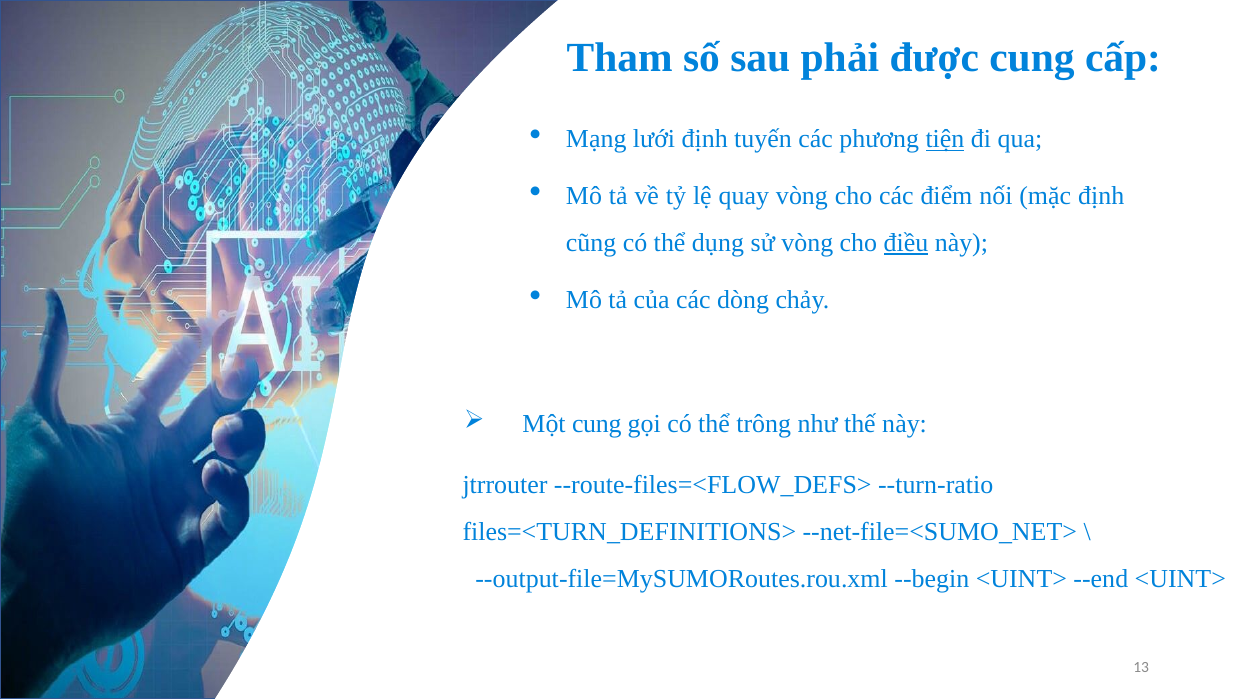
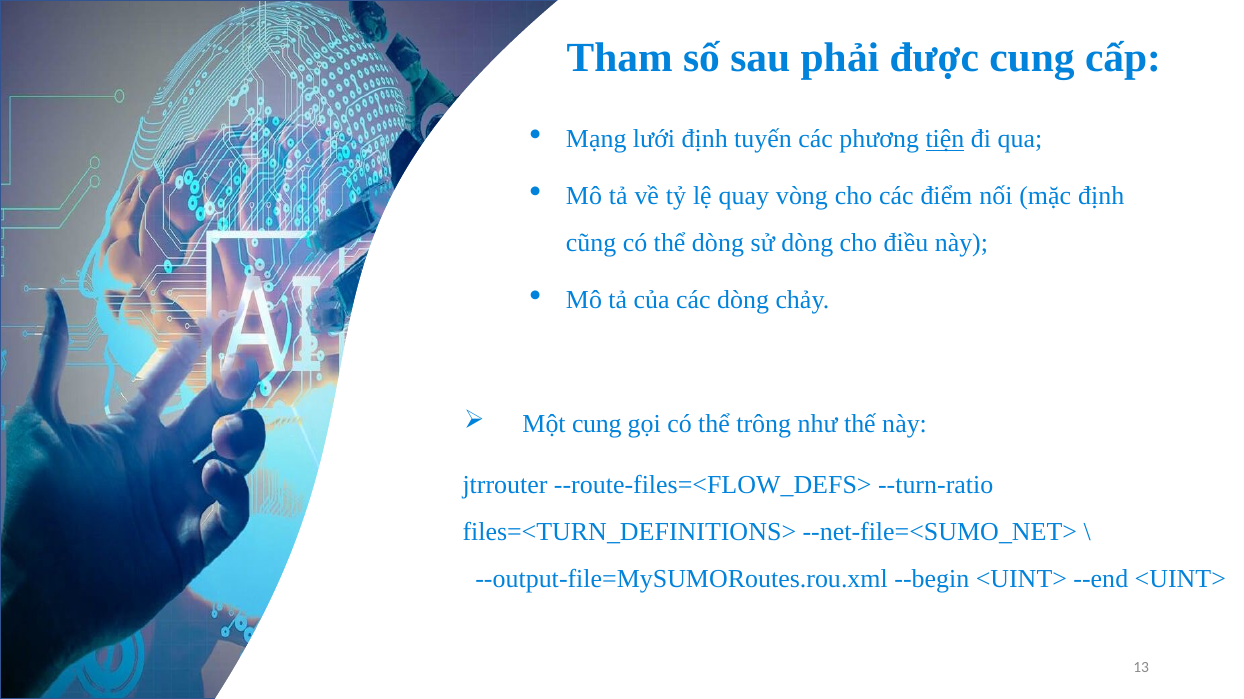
thể dụng: dụng -> dòng (718, 243)
sử vòng: vòng -> dòng (807, 243)
điều underline: present -> none (906, 243)
